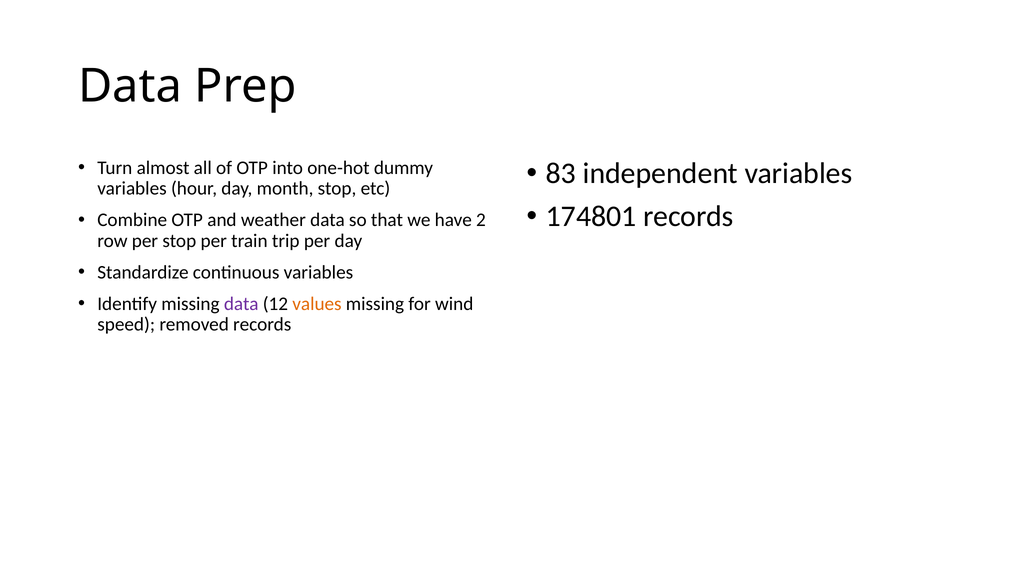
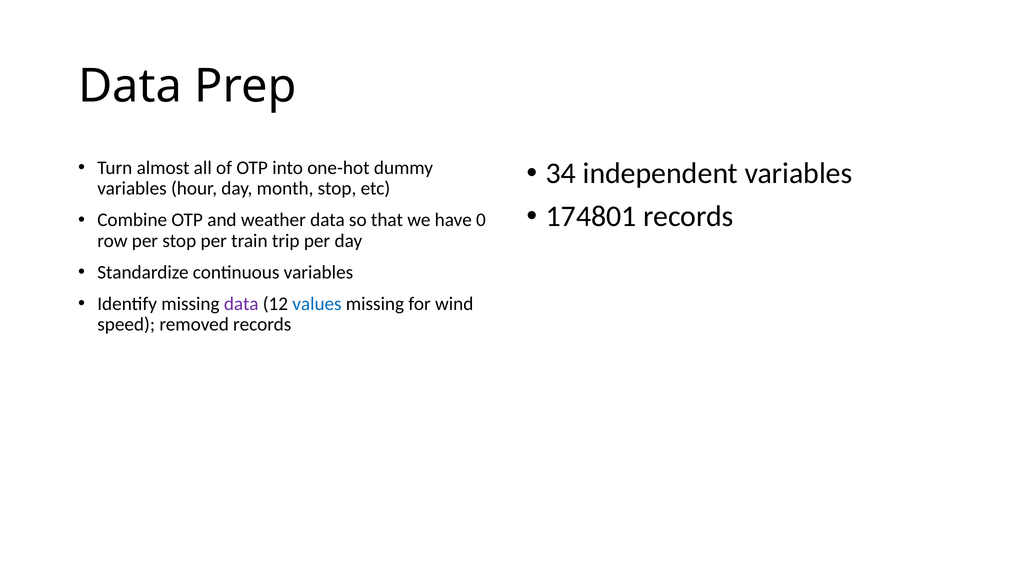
83: 83 -> 34 (561, 173)
2: 2 -> 0 (481, 220)
values colour: orange -> blue (317, 303)
